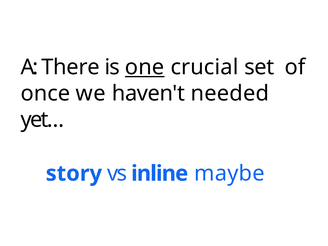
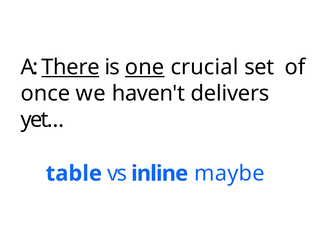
There underline: none -> present (70, 67)
needed: needed -> delivers (230, 93)
story: story -> table (74, 173)
